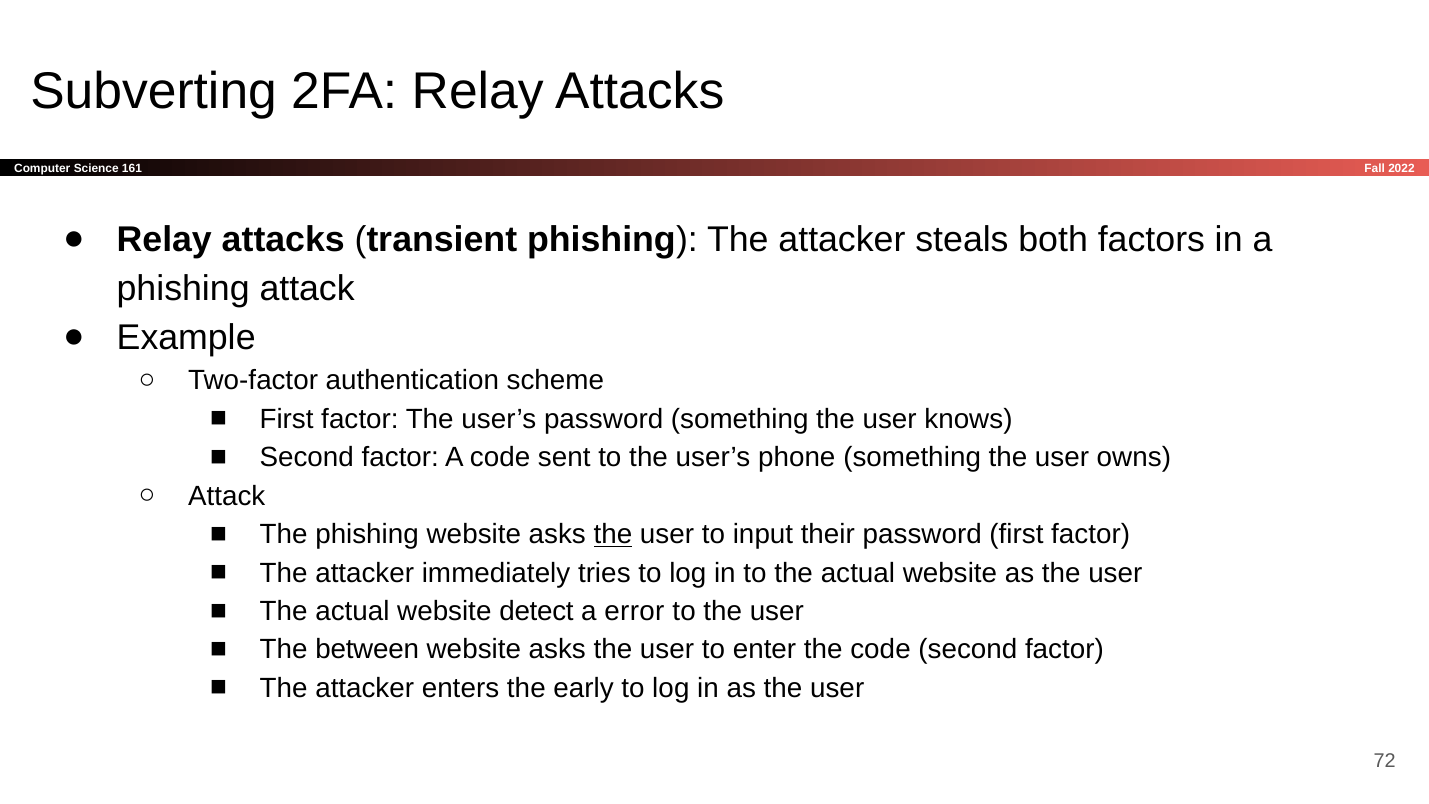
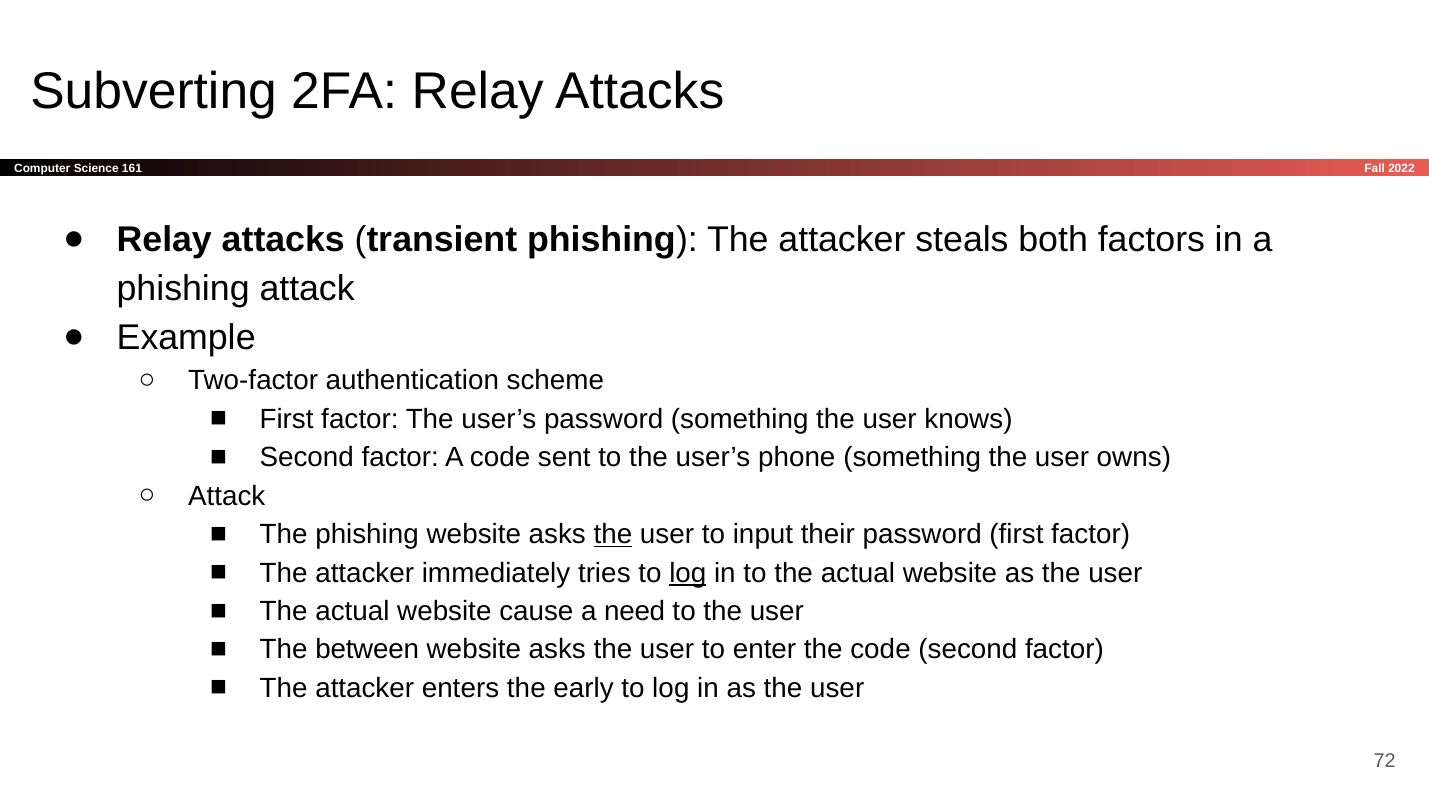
log underline: none -> present (688, 573)
detect: detect -> cause (536, 611)
error: error -> need (635, 611)
